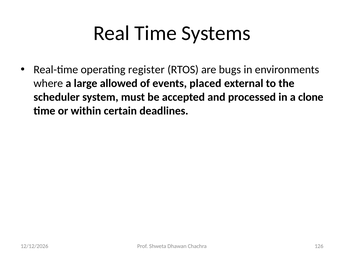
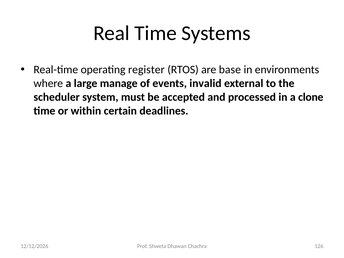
bugs: bugs -> base (230, 70)
allowed: allowed -> manage (119, 83)
placed: placed -> invalid (205, 83)
